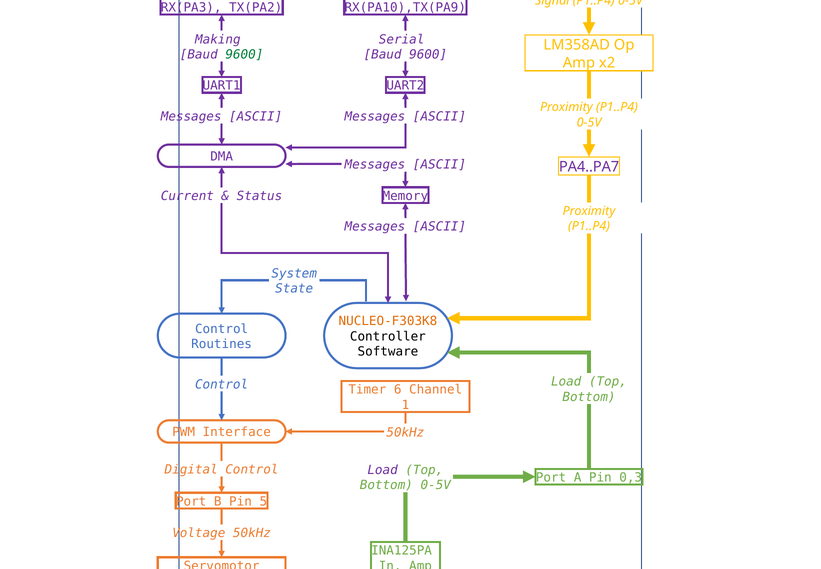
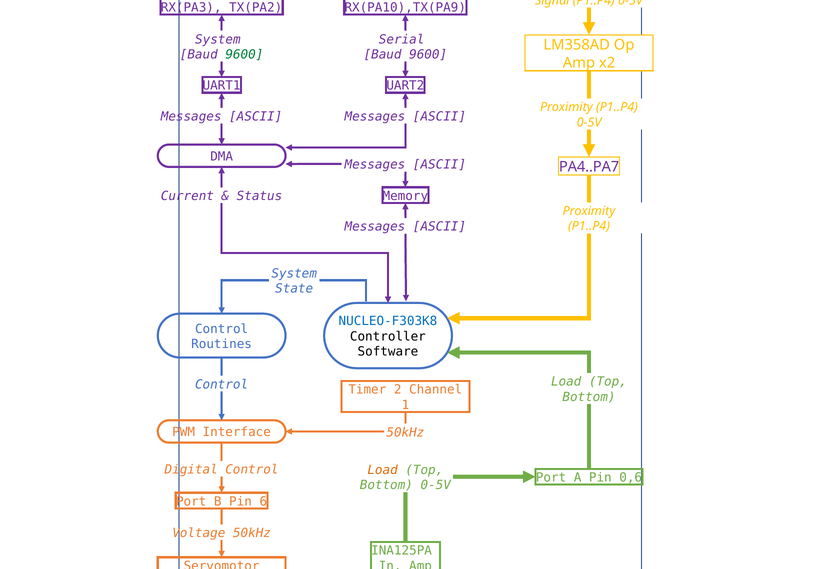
Making: Making -> System (218, 39)
NUCLEO-F303K8 colour: orange -> blue (388, 321)
6: 6 -> 2 (398, 389)
Load colour: purple -> orange (383, 470)
0,3: 0,3 -> 0,6 (631, 477)
5: 5 -> 6 (263, 501)
